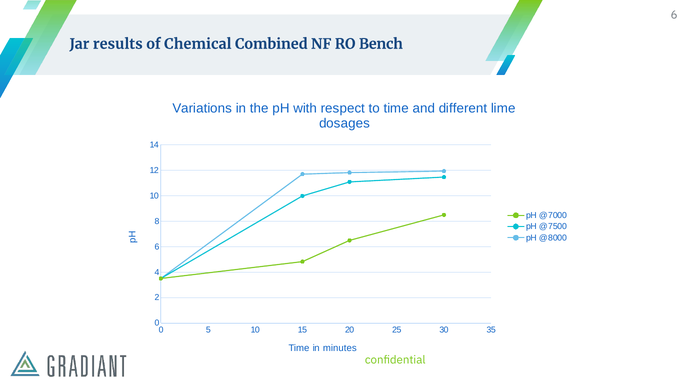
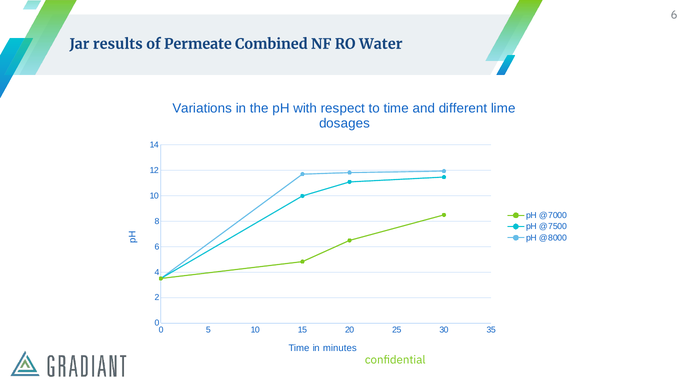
Chemical: Chemical -> Permeate (198, 44)
Bench: Bench -> Water (381, 44)
